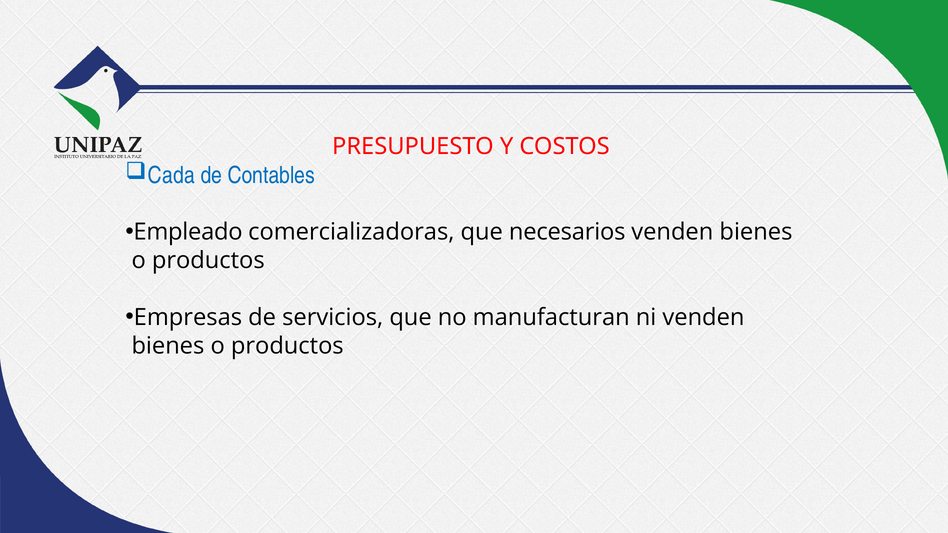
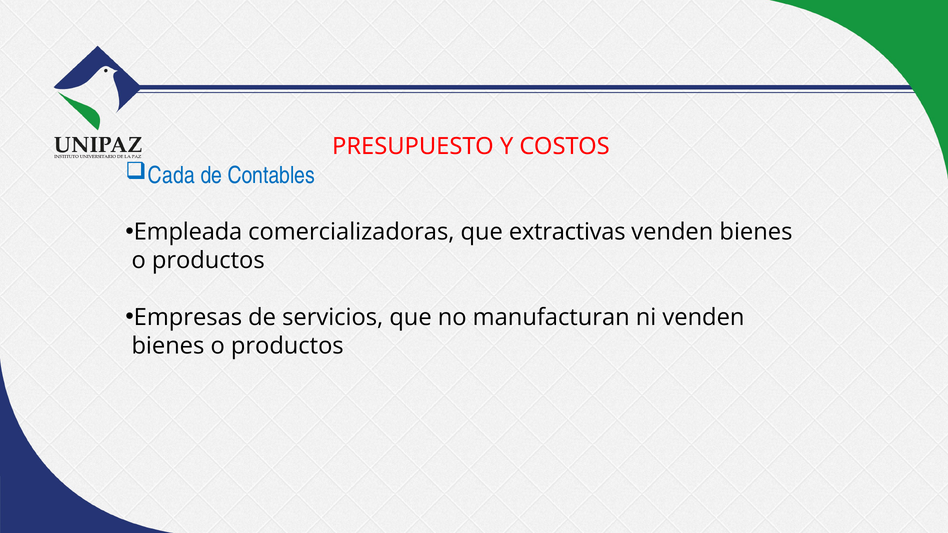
Empleado: Empleado -> Empleada (188, 232)
necesarios: necesarios -> extractivas (567, 232)
